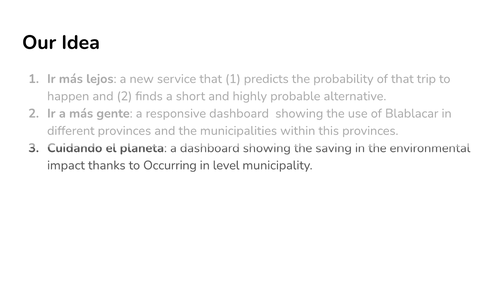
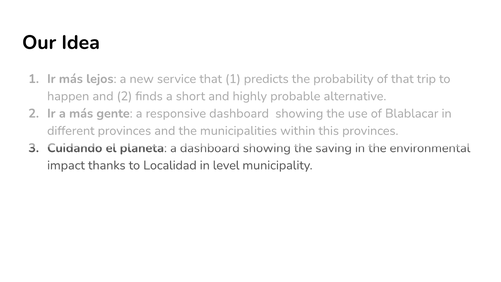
Occurring: Occurring -> Localidad (170, 165)
